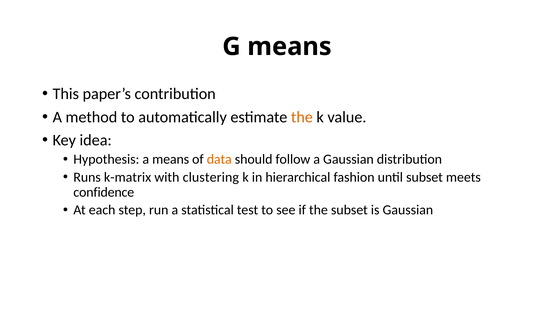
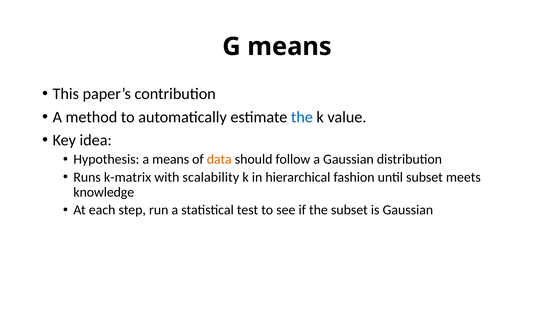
the colour: orange -> blue (302, 117)
clustering: clustering -> scalability (211, 177)
confidence: confidence -> knowledge (104, 192)
